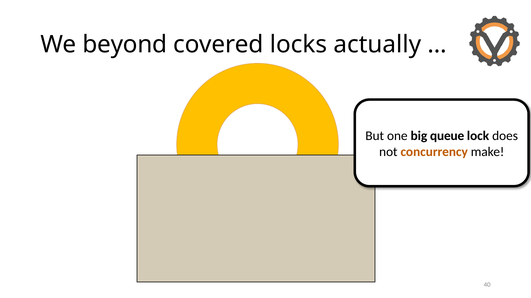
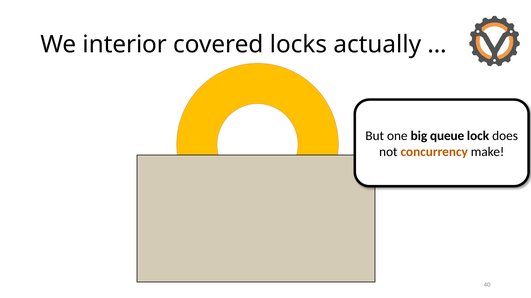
beyond: beyond -> interior (125, 45)
